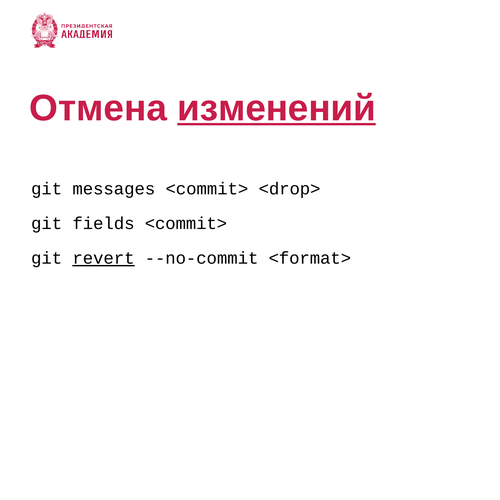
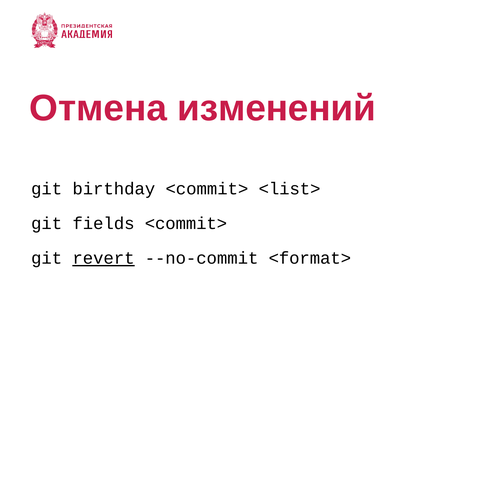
изменений underline: present -> none (277, 108)
messages: messages -> birthday (114, 189)
<drop>: <drop> -> <list> (290, 189)
